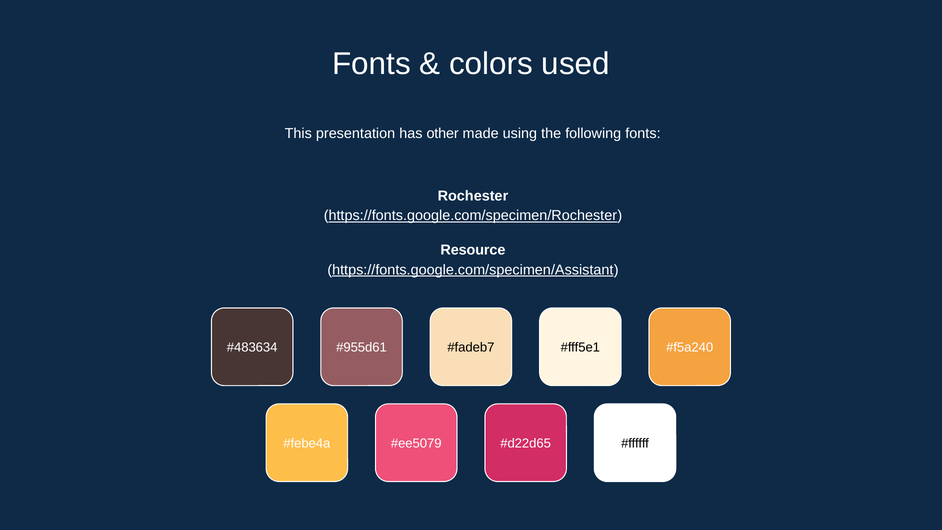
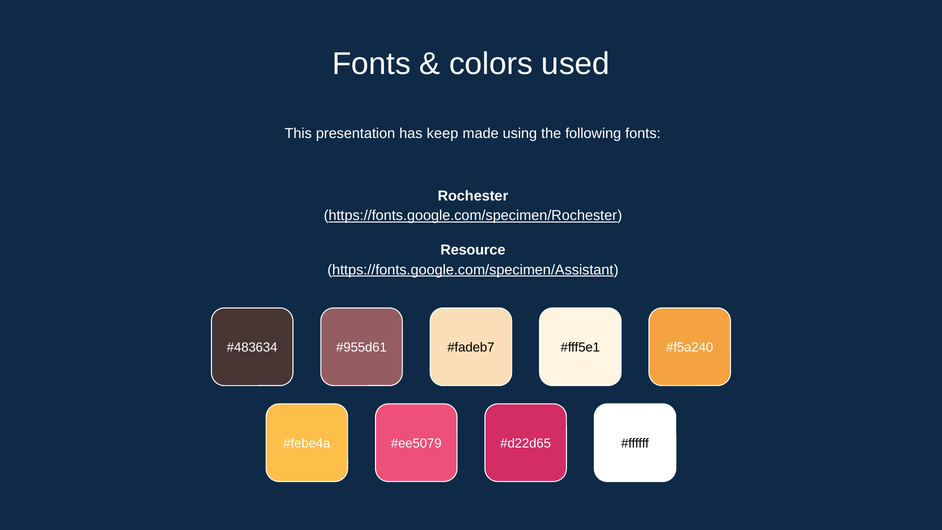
other: other -> keep (442, 134)
